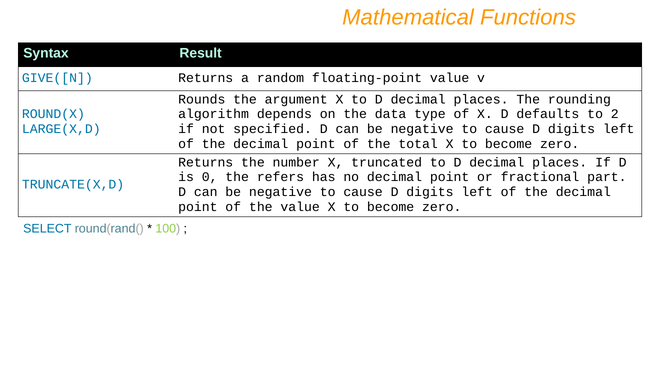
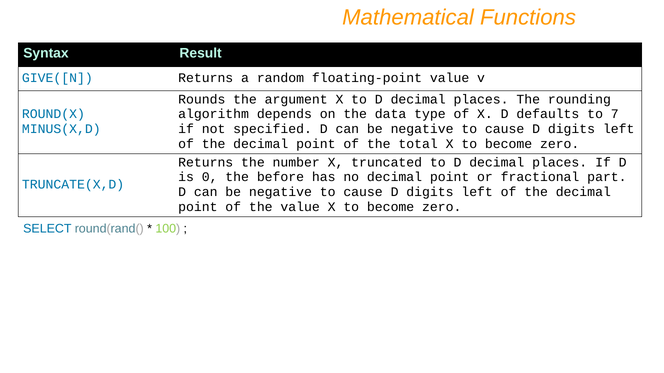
2: 2 -> 7 (615, 114)
LARGE(X,D: LARGE(X,D -> MINUS(X,D (61, 129)
refers: refers -> before (280, 177)
